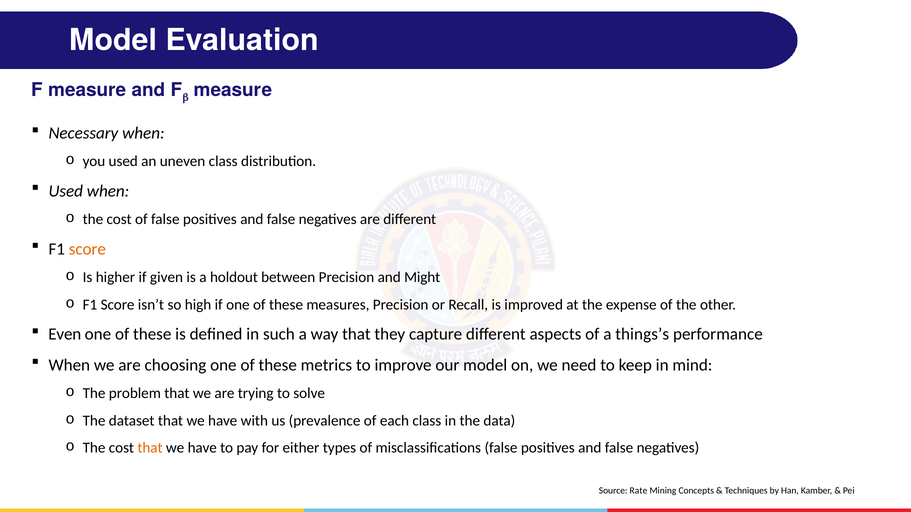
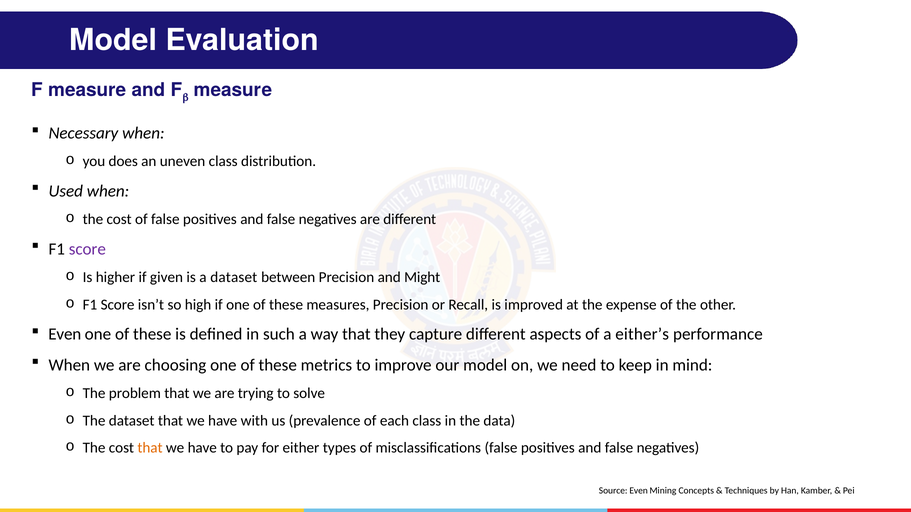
you used: used -> does (123, 162)
score colour: orange -> purple (87, 249)
a holdout: holdout -> dataset (234, 278)
things’s: things’s -> either’s (642, 335)
Source Rate: Rate -> Even (639, 491)
